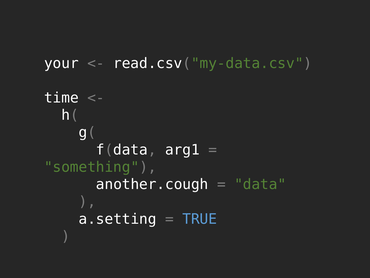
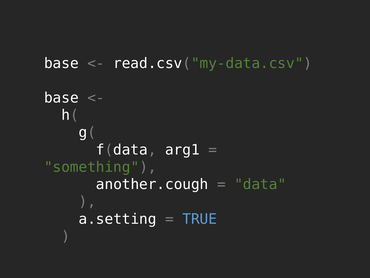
your: your -> base (61, 63)
time: time -> base (61, 98)
